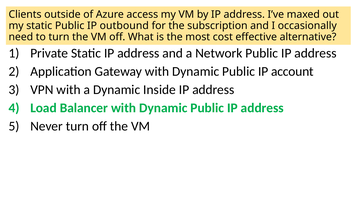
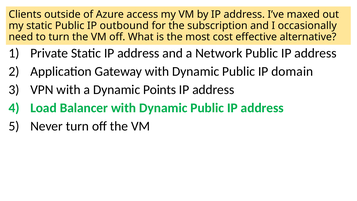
account: account -> domain (292, 71)
Inside: Inside -> Points (160, 90)
